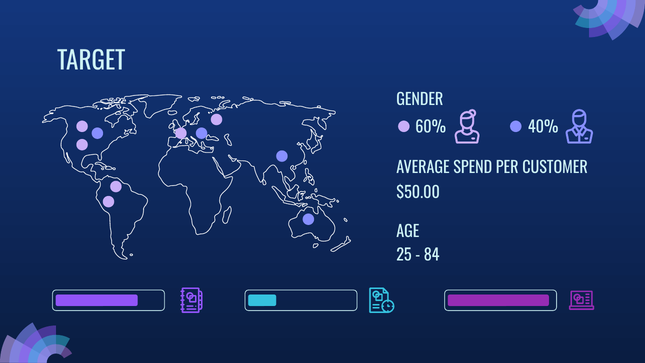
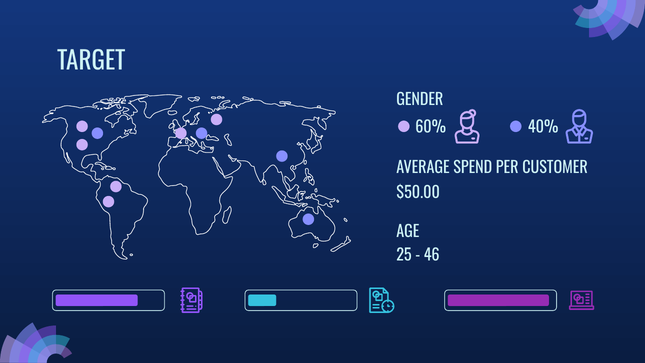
84: 84 -> 46 (432, 255)
